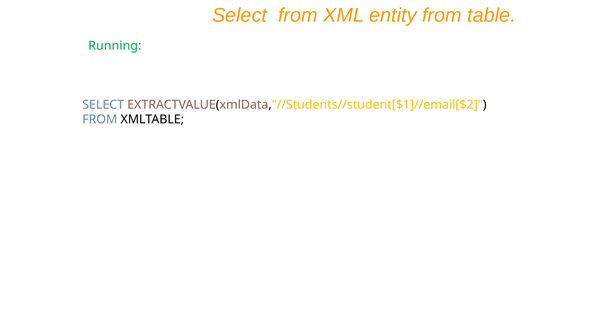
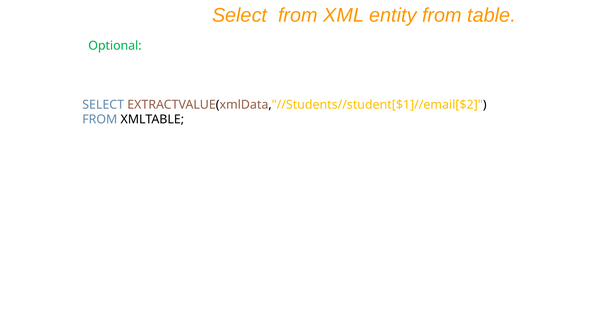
Running: Running -> Optional (115, 46)
